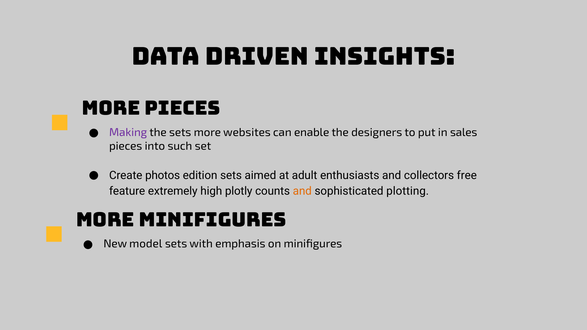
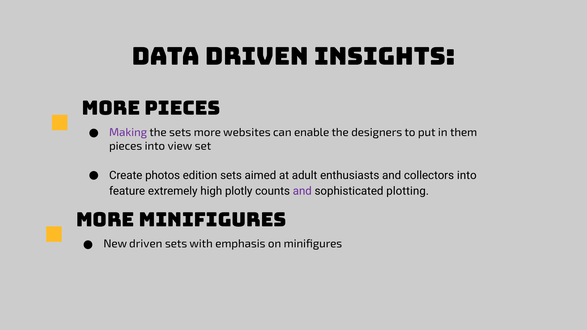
sales: sales -> them (464, 132)
such: such -> view (180, 146)
collectors free: free -> into (467, 176)
and colour: orange -> purple (302, 191)
model: model -> driven (146, 244)
